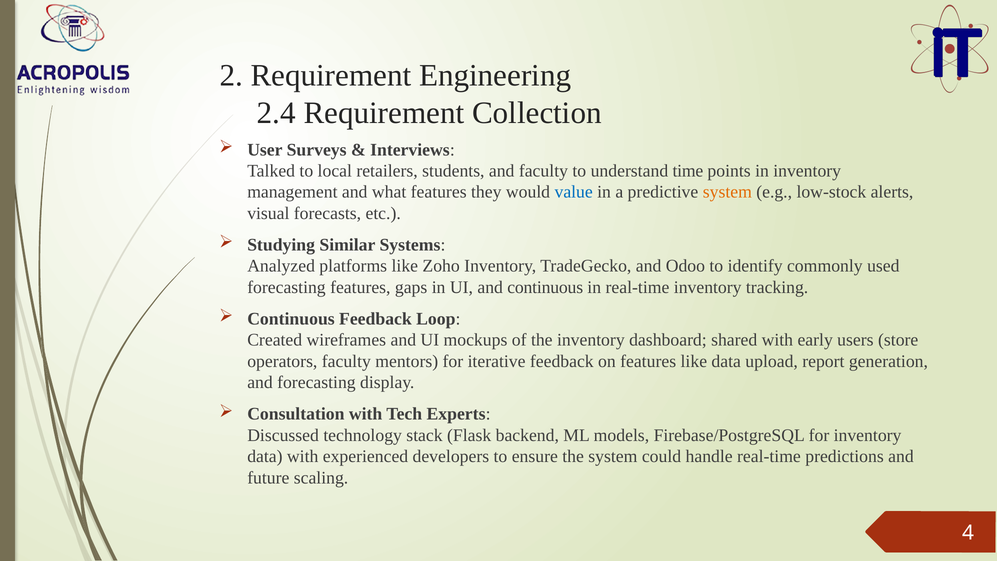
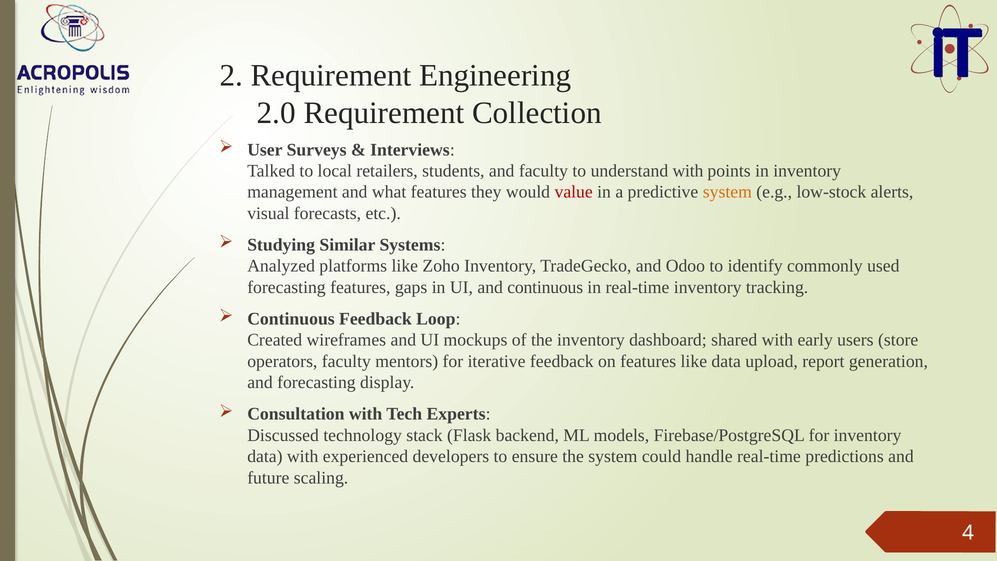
2.4: 2.4 -> 2.0 (276, 113)
understand time: time -> with (688, 171)
value colour: blue -> red (574, 192)
